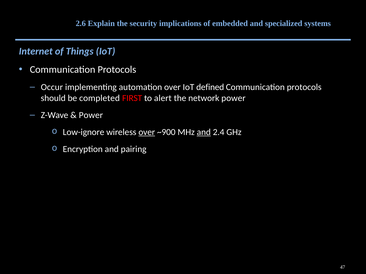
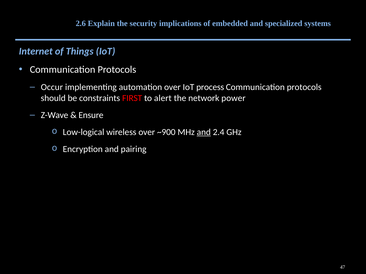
defined: defined -> process (210, 87)
completed: completed -> constraints (100, 98)
Power: Power -> Ensure (91, 115)
Low-ignore: Low-ignore -> Low-logical (84, 132)
over underline: present -> none (147, 132)
